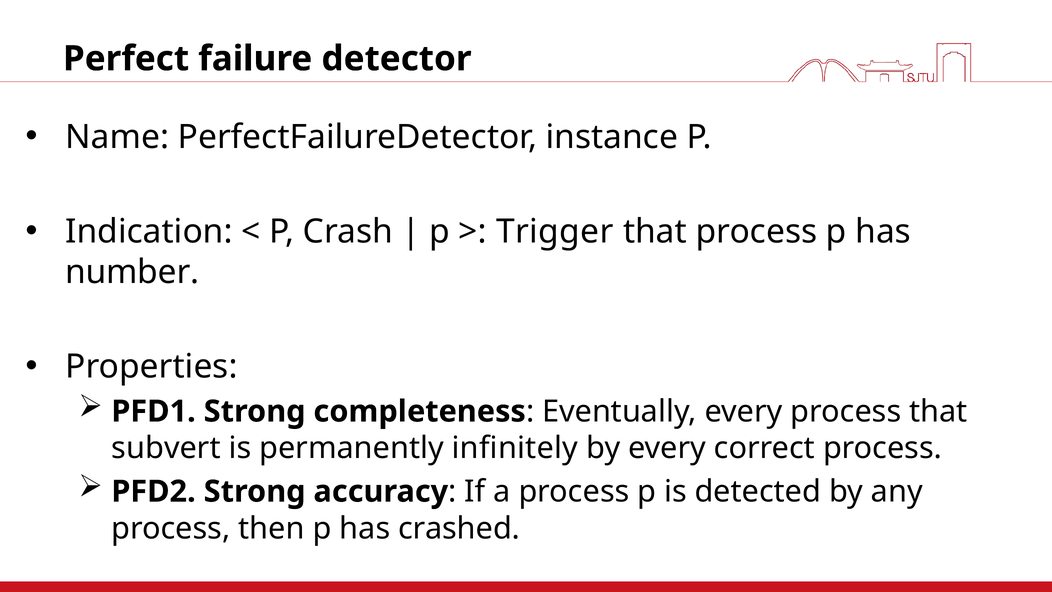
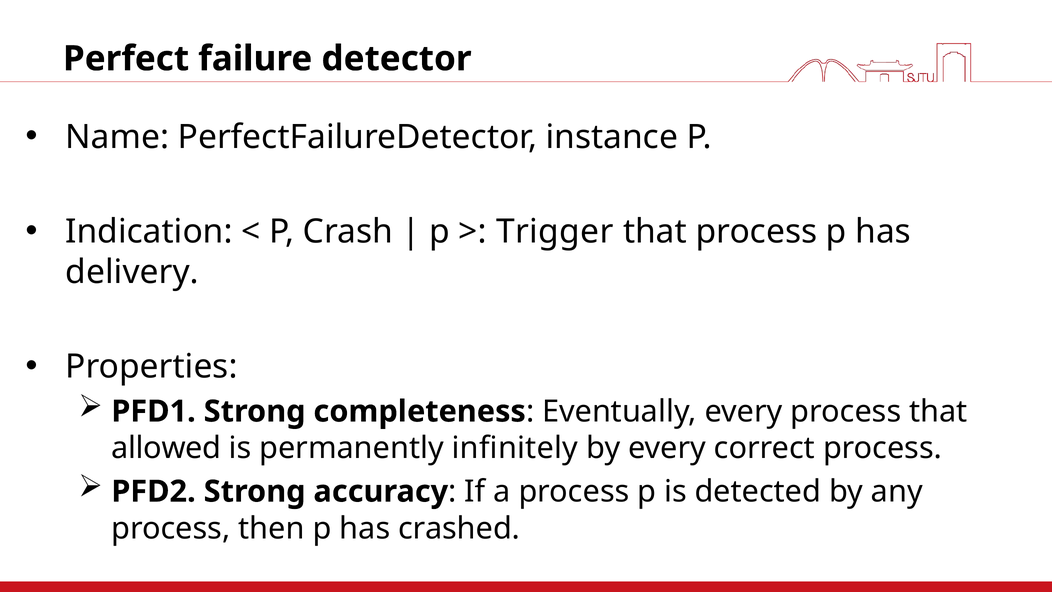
number: number -> delivery (132, 272)
subvert: subvert -> allowed (166, 448)
